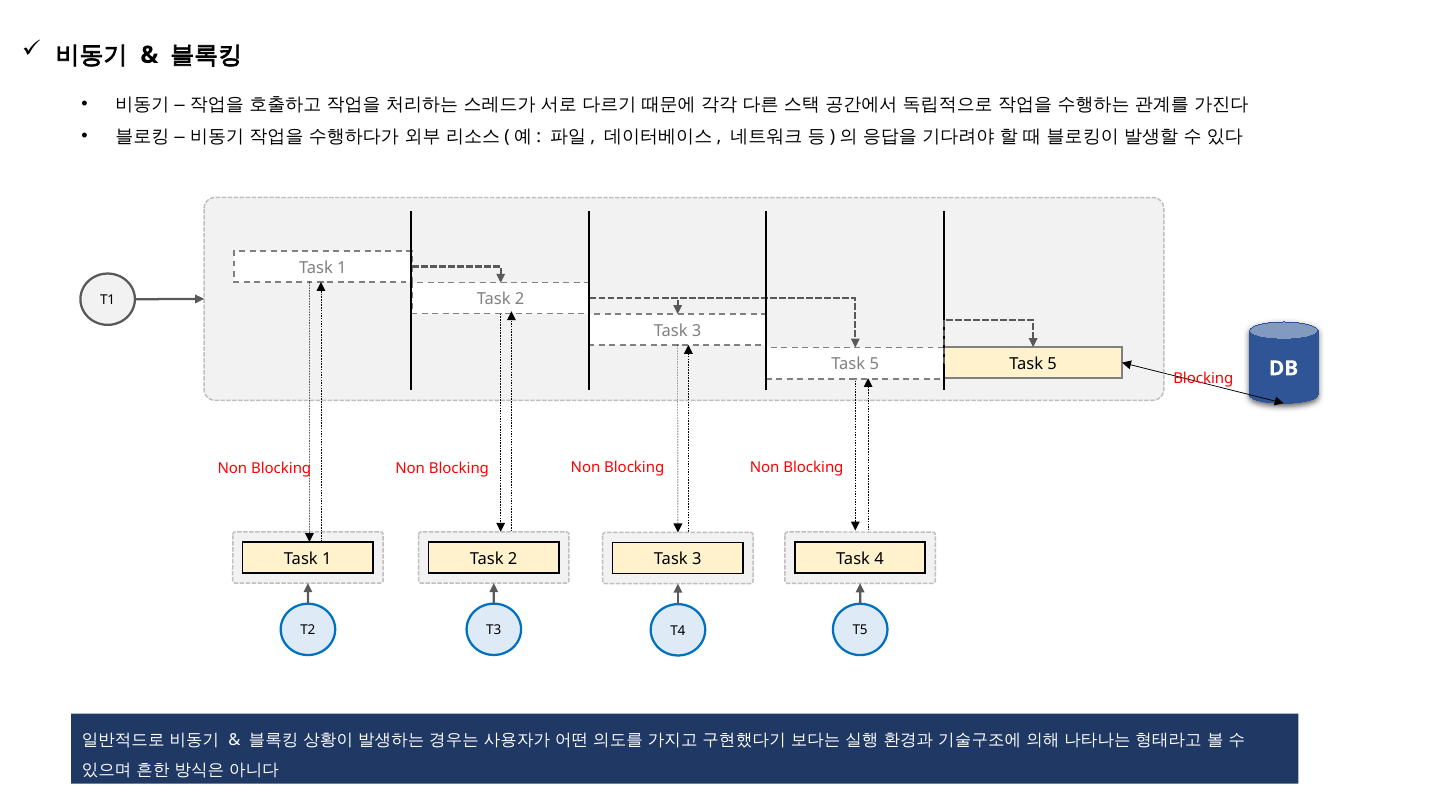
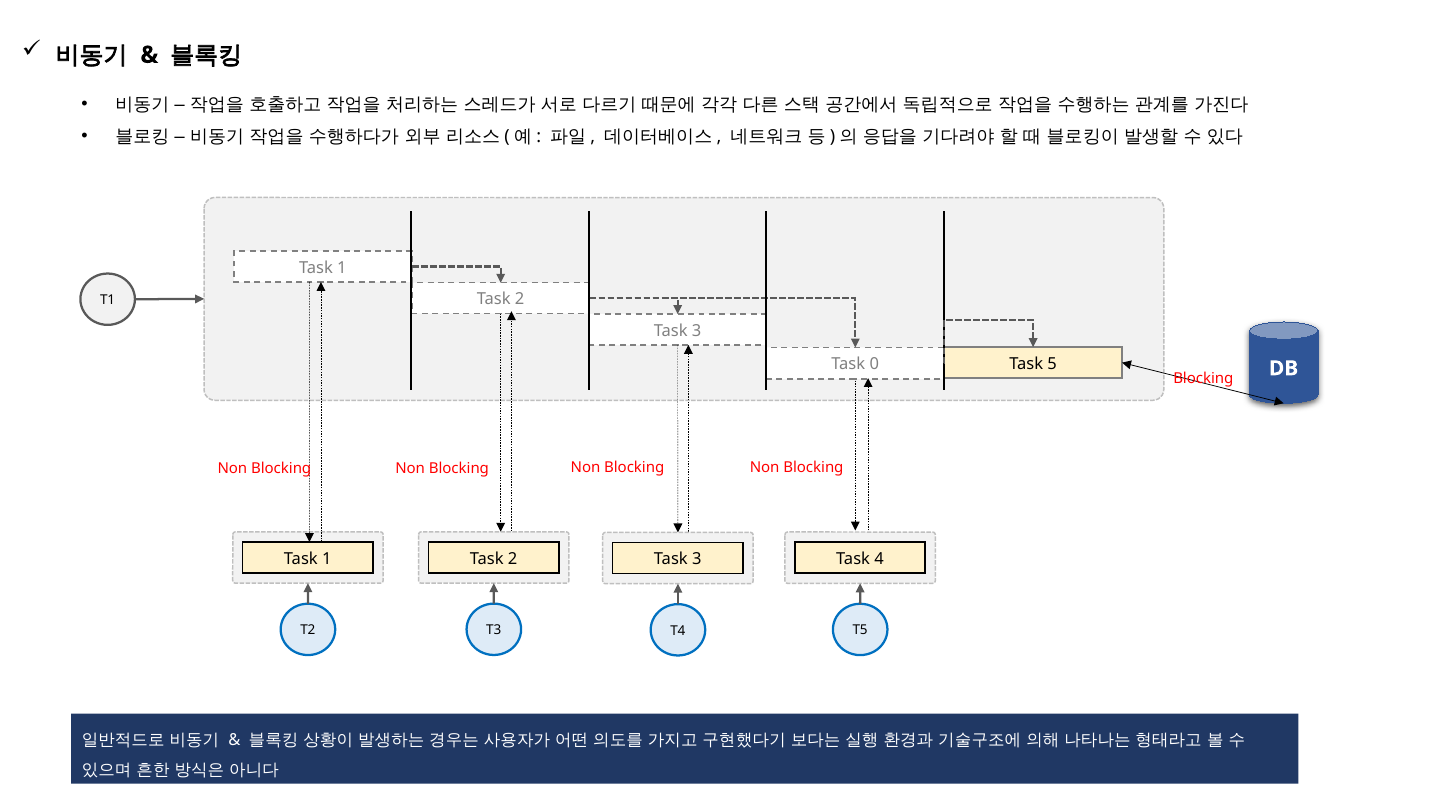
5: 5 -> 0 (874, 365)
